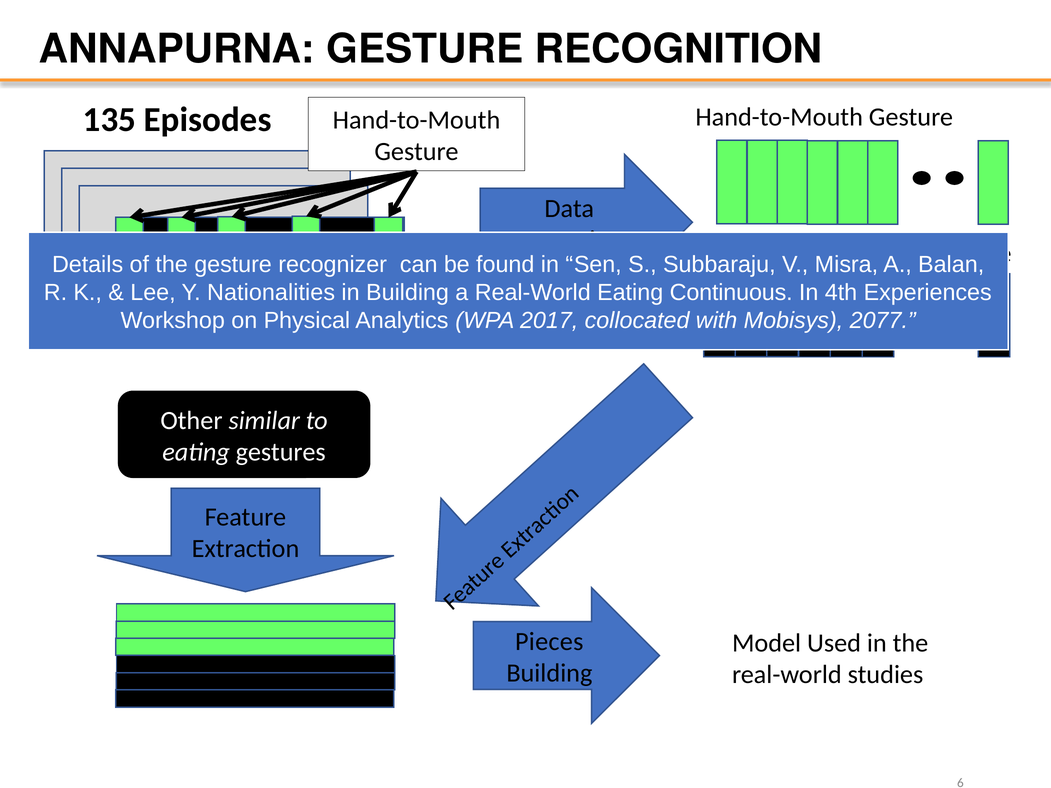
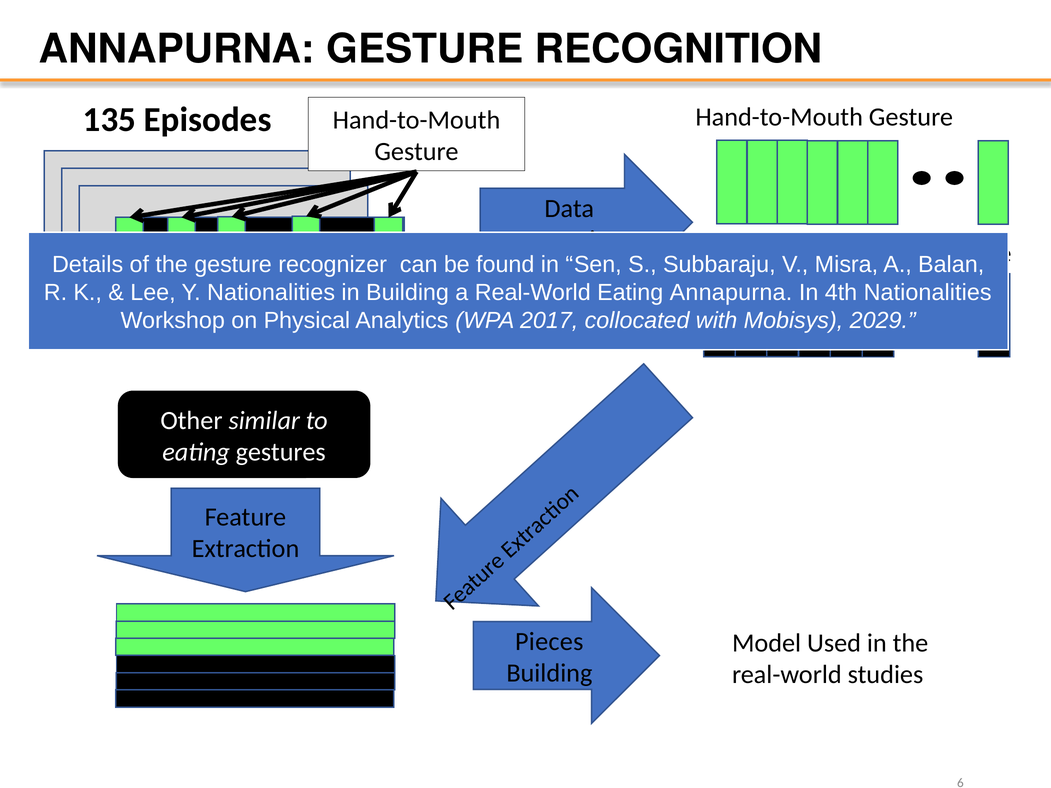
Eating Continuous: Continuous -> Annapurna (731, 293)
4th Experiences: Experiences -> Nationalities (928, 293)
2077: 2077 -> 2029 (883, 321)
